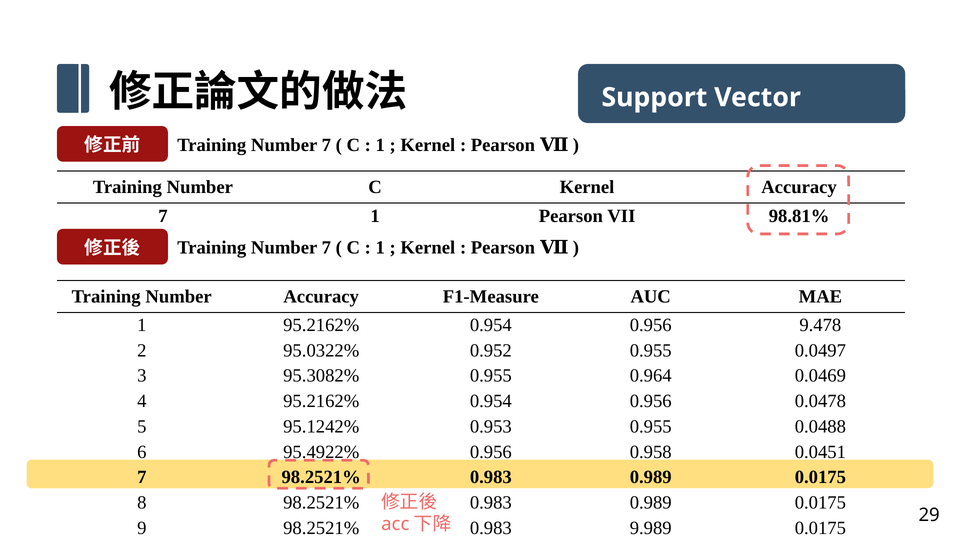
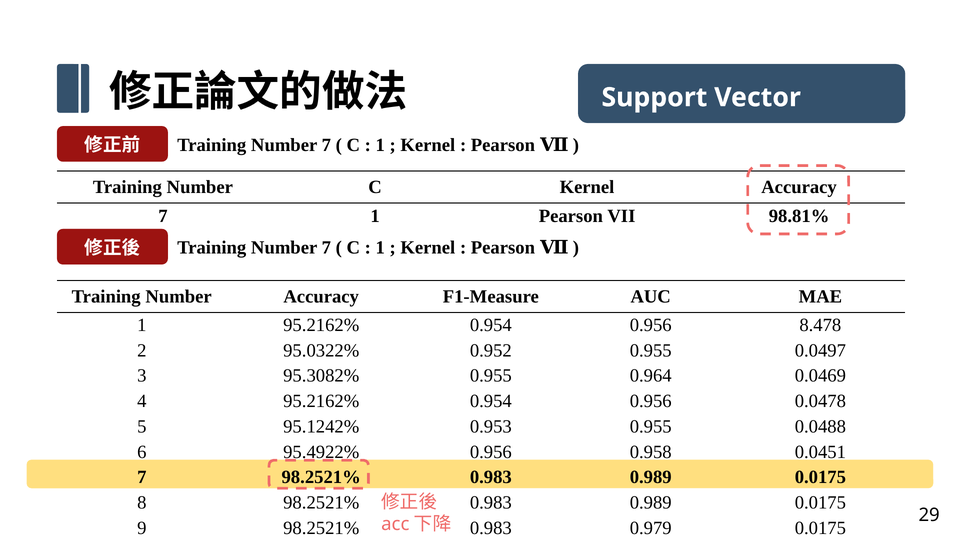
9.478: 9.478 -> 8.478 (820, 325)
9.989: 9.989 -> 0.979 (651, 528)
